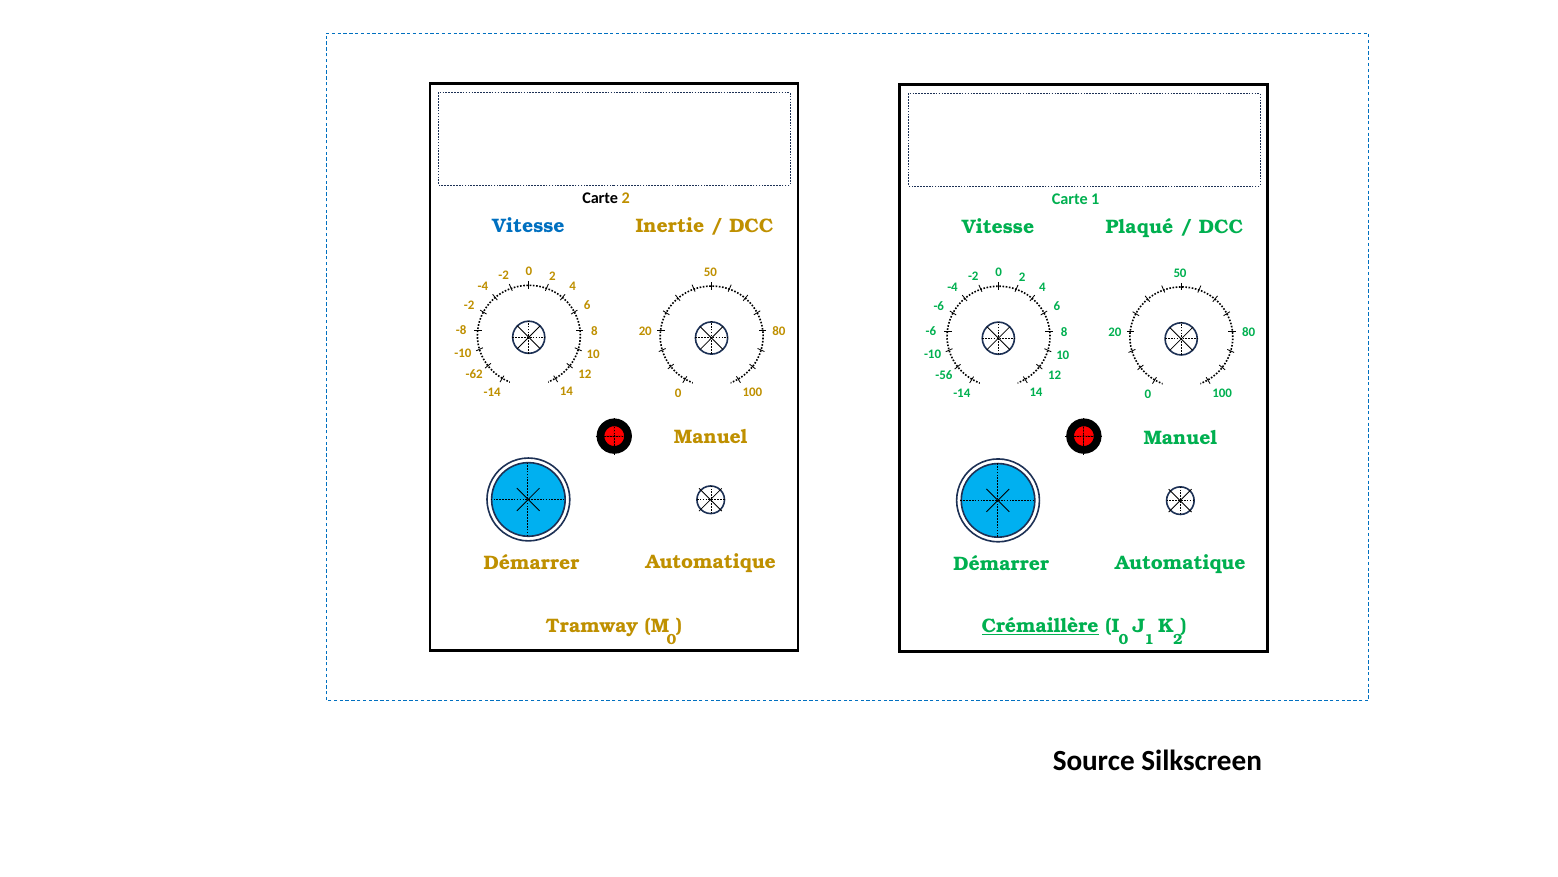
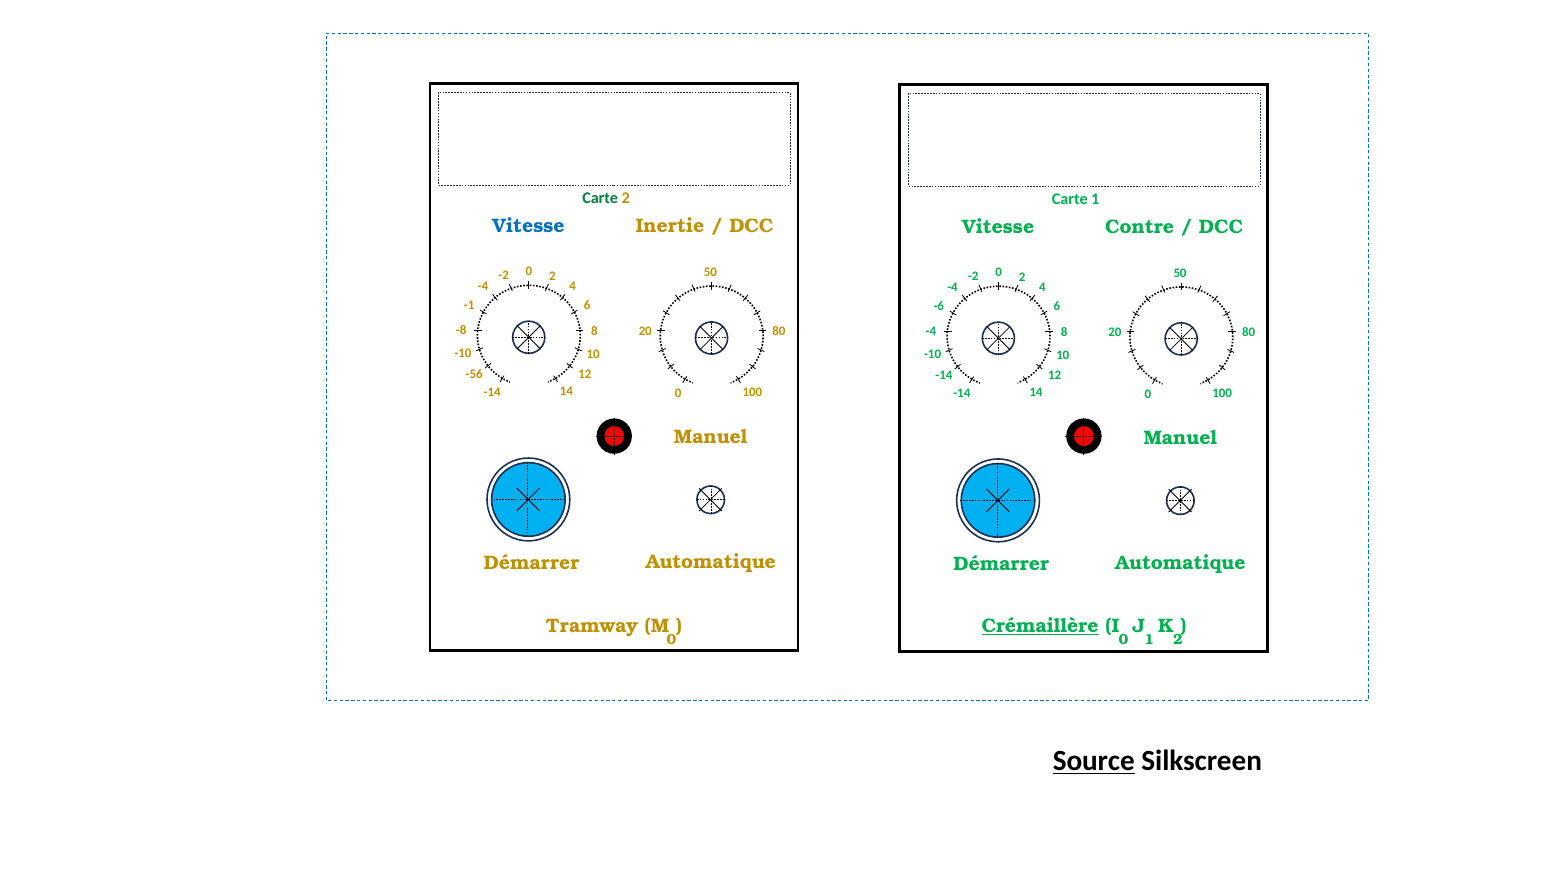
Carte colour: black -> green (600, 198)
Plaqué: Plaqué -> Contre (1140, 227)
-2: -2 -> -1 (469, 305)
-6: -6 -> -4 (931, 331)
-62: -62 -> -56 (474, 374)
-56: -56 -> -14 (944, 375)
Source underline: none -> present (1094, 760)
